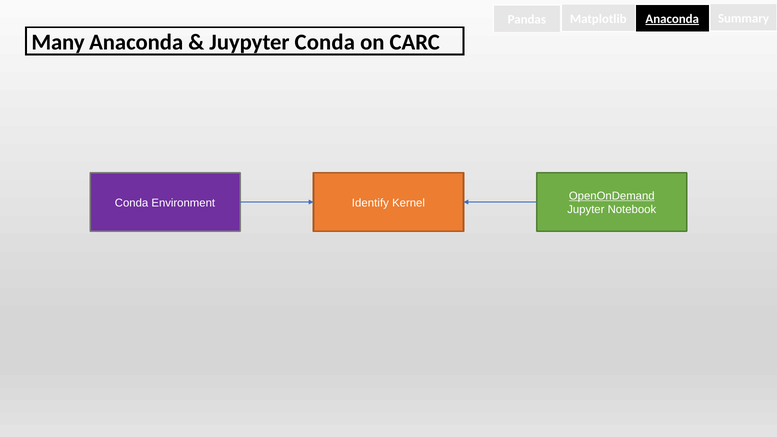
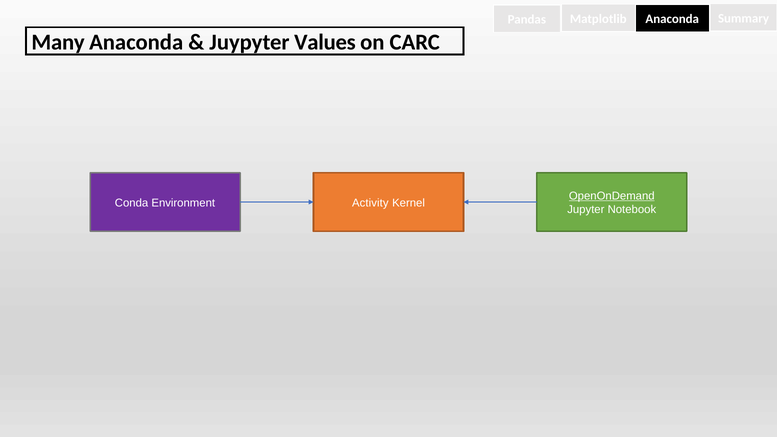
Anaconda underline: present -> none (672, 19)
Juypyter Conda: Conda -> Values (325, 43)
Identify: Identify -> Activity (370, 203)
